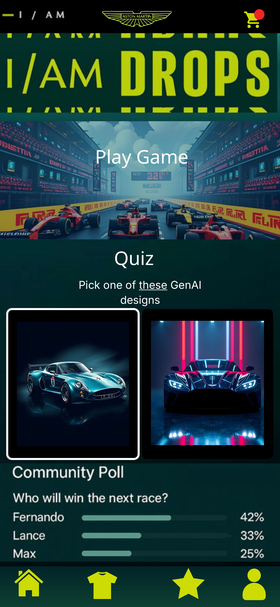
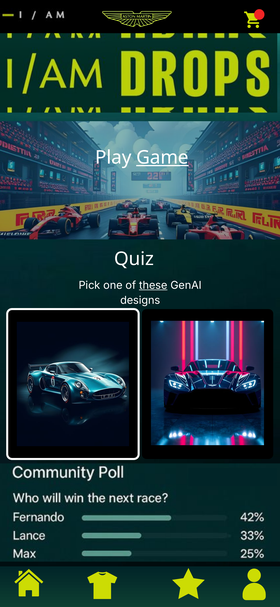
Game underline: none -> present (162, 157)
